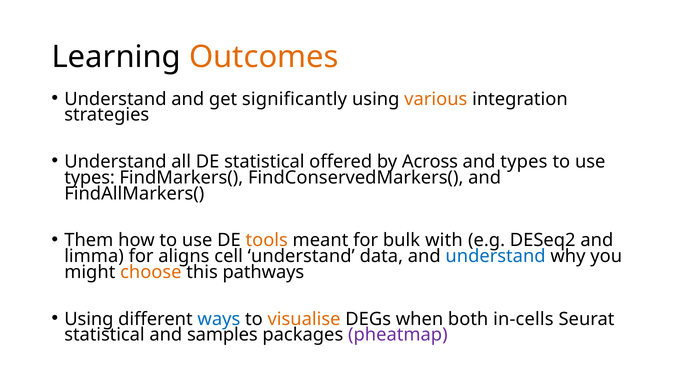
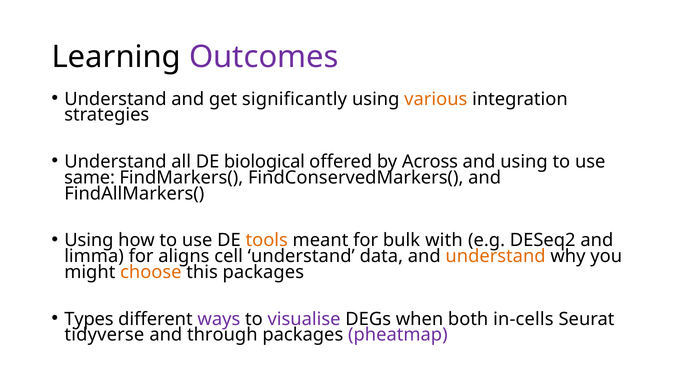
Outcomes colour: orange -> purple (264, 57)
DE statistical: statistical -> biological (264, 162)
and types: types -> using (524, 162)
types: types -> same (90, 178)
Them: Them -> Using (89, 240)
understand colour: blue -> orange (496, 256)
this pathways: pathways -> packages (263, 272)
Using: Using -> Types (89, 319)
ways colour: blue -> purple (219, 319)
visualise colour: orange -> purple (304, 319)
statistical: statistical -> tidyverse (104, 335)
samples: samples -> through (222, 335)
